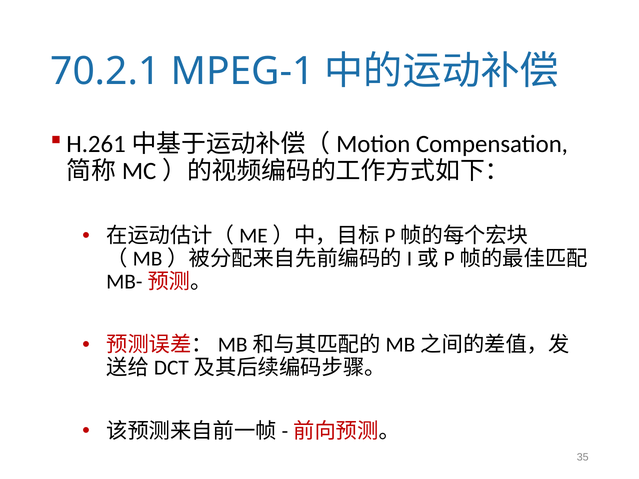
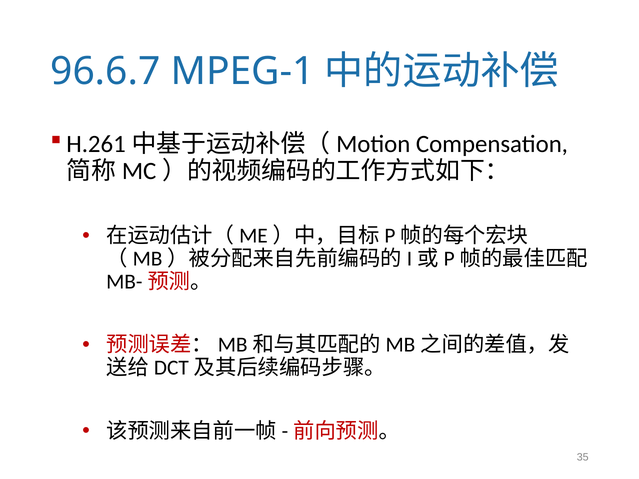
70.2.1: 70.2.1 -> 96.6.7 (105, 72)
